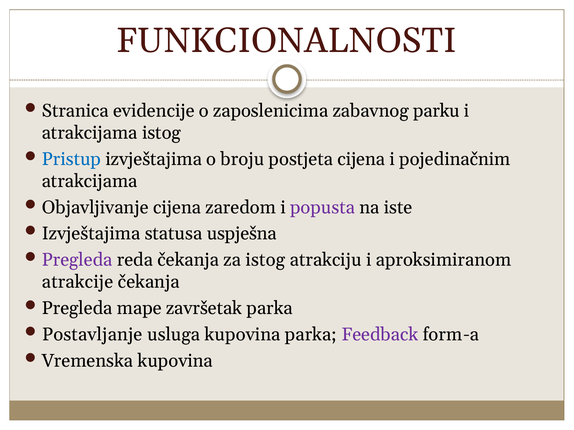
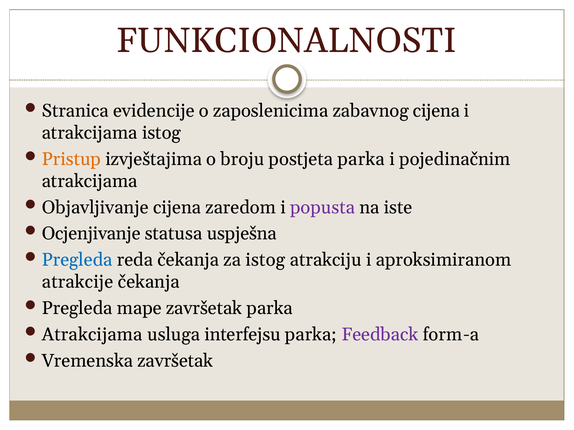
zabavnog parku: parku -> cijena (436, 111)
Pristup colour: blue -> orange (71, 159)
postjeta cijena: cijena -> parka (361, 159)
Izvještajima: Izvještajima -> Ocjenjivanje (91, 234)
Pregleda colour: purple -> blue (77, 260)
Postavljanje: Postavljanje -> Atrakcijama (92, 335)
usluga kupovina: kupovina -> interfejsu (243, 335)
Vremenska kupovina: kupovina -> završetak (175, 361)
